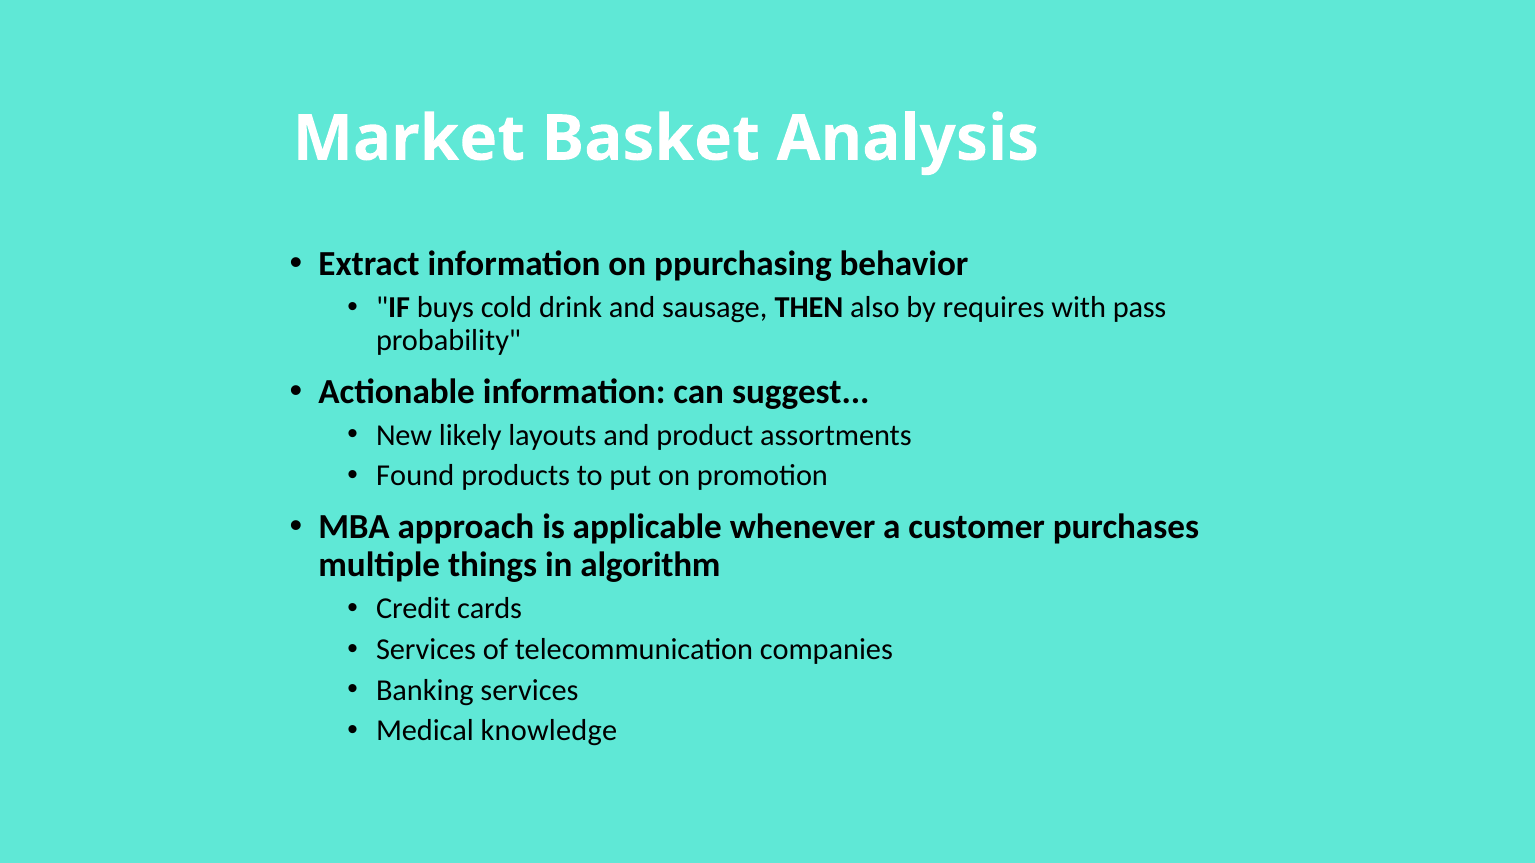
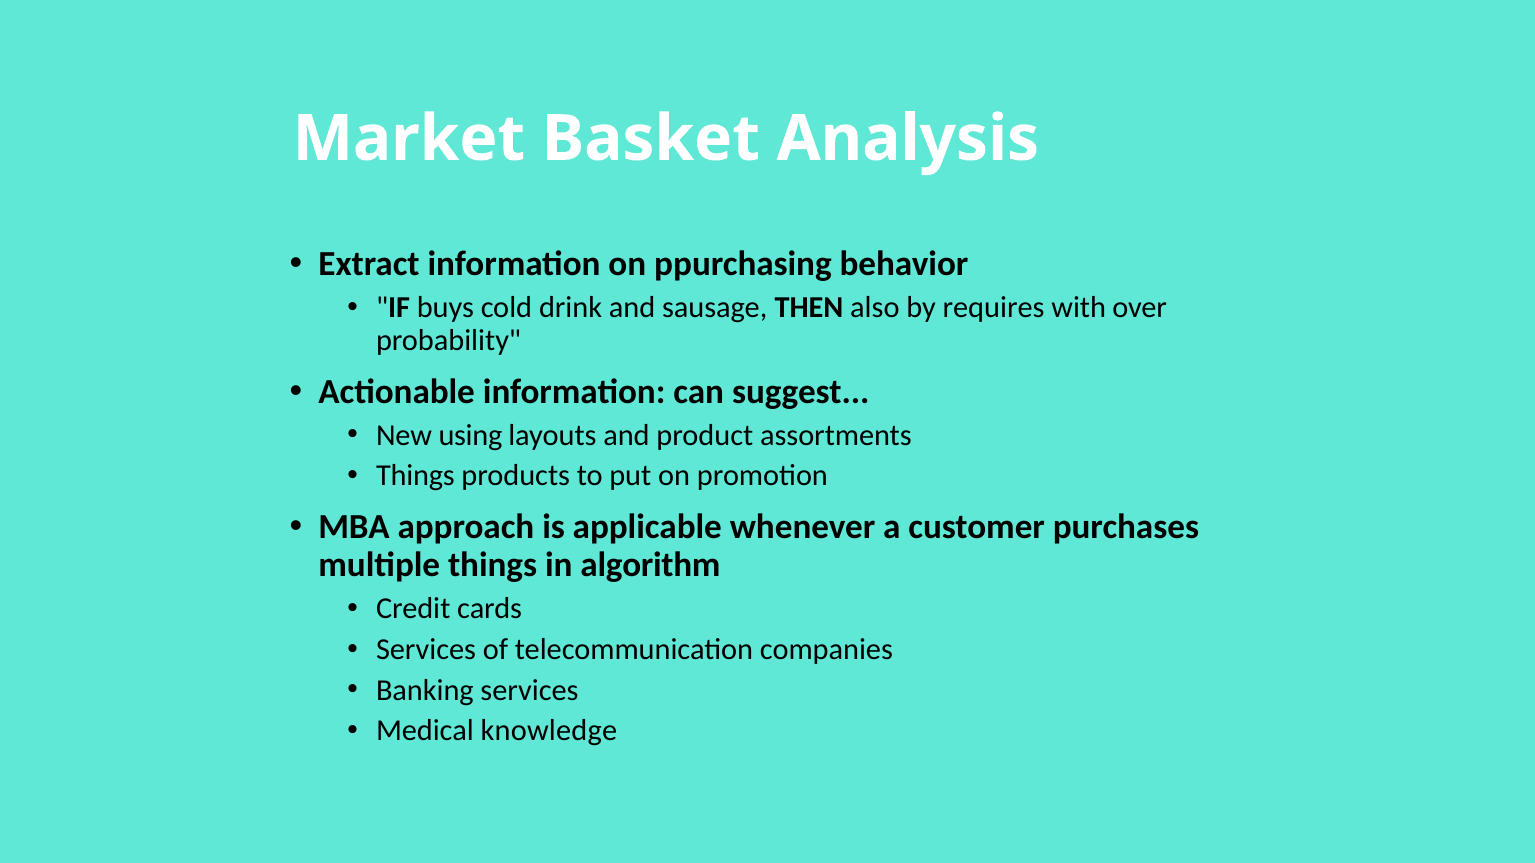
pass: pass -> over (1140, 308)
likely: likely -> using (470, 435)
Found: Found -> Things (415, 476)
